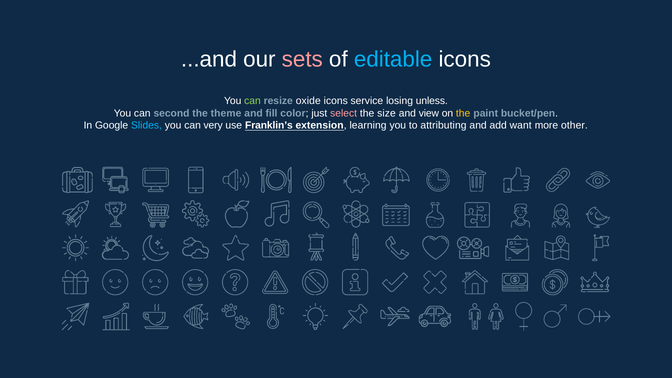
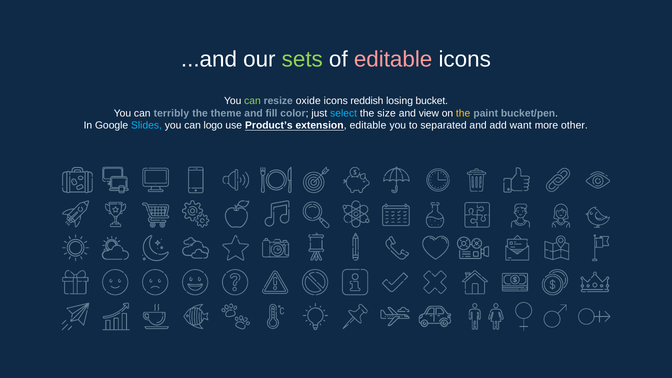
sets colour: pink -> light green (302, 59)
editable colour: light blue -> pink (393, 59)
service: service -> reddish (367, 101)
unless: unless -> bucket (432, 101)
second: second -> terribly (171, 113)
select colour: pink -> light blue (344, 113)
very: very -> logo (213, 126)
Franklin’s: Franklin’s -> Product’s (269, 126)
extension learning: learning -> editable (368, 126)
attributing: attributing -> separated (443, 126)
